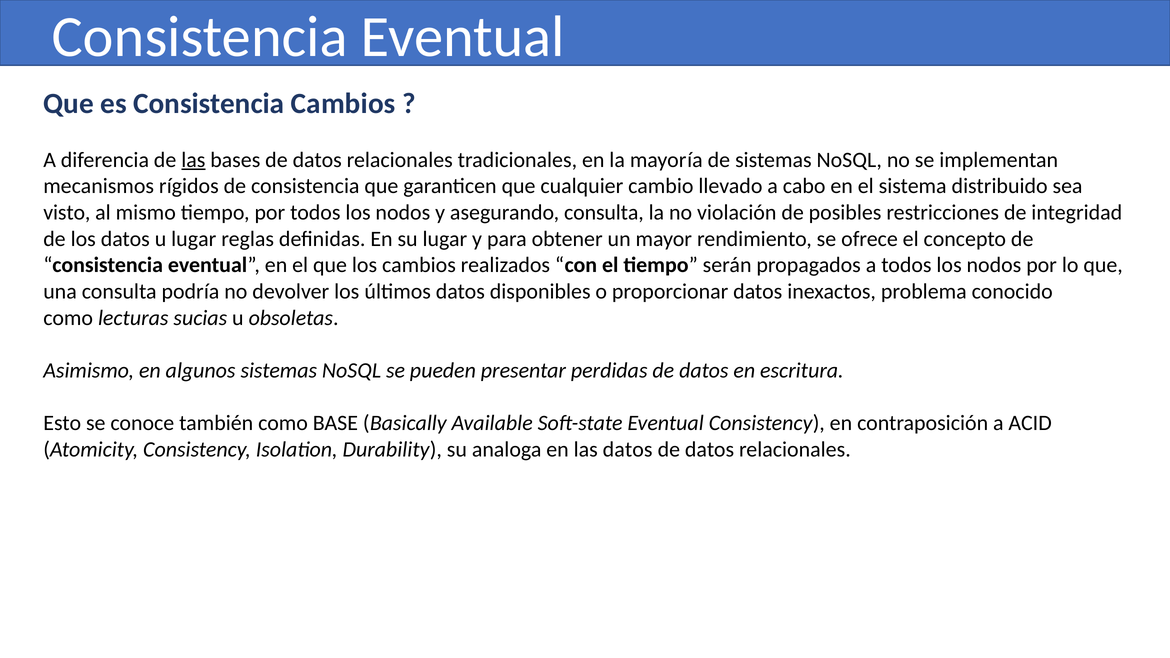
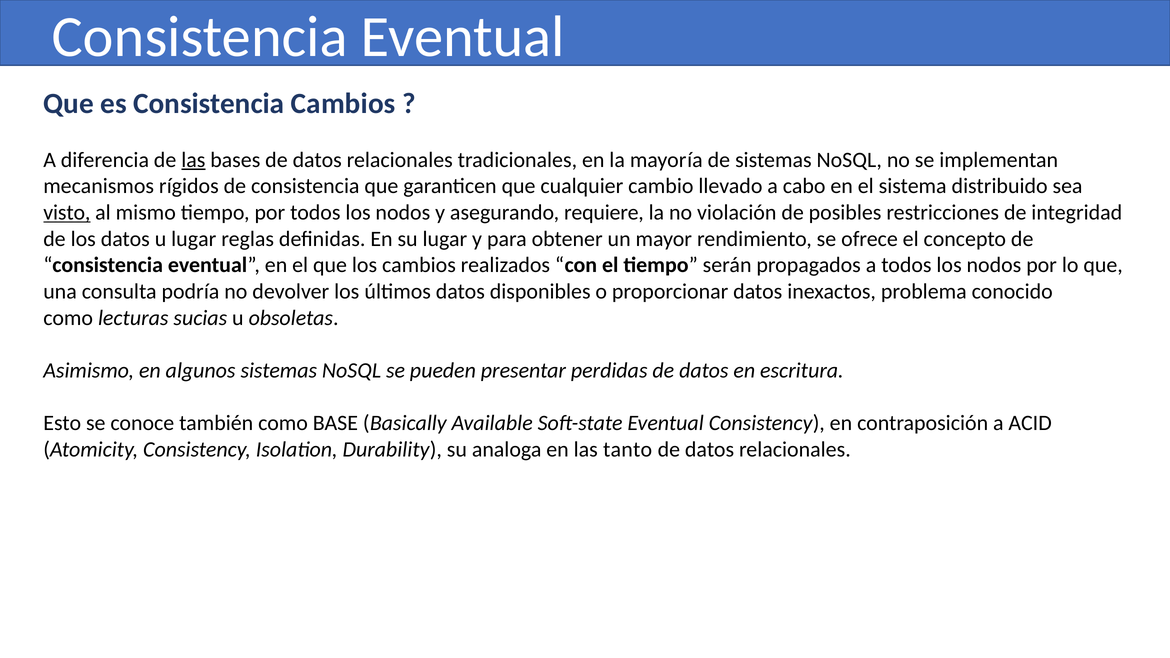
visto underline: none -> present (67, 213)
asegurando consulta: consulta -> requiere (604, 213)
las datos: datos -> tanto (628, 449)
